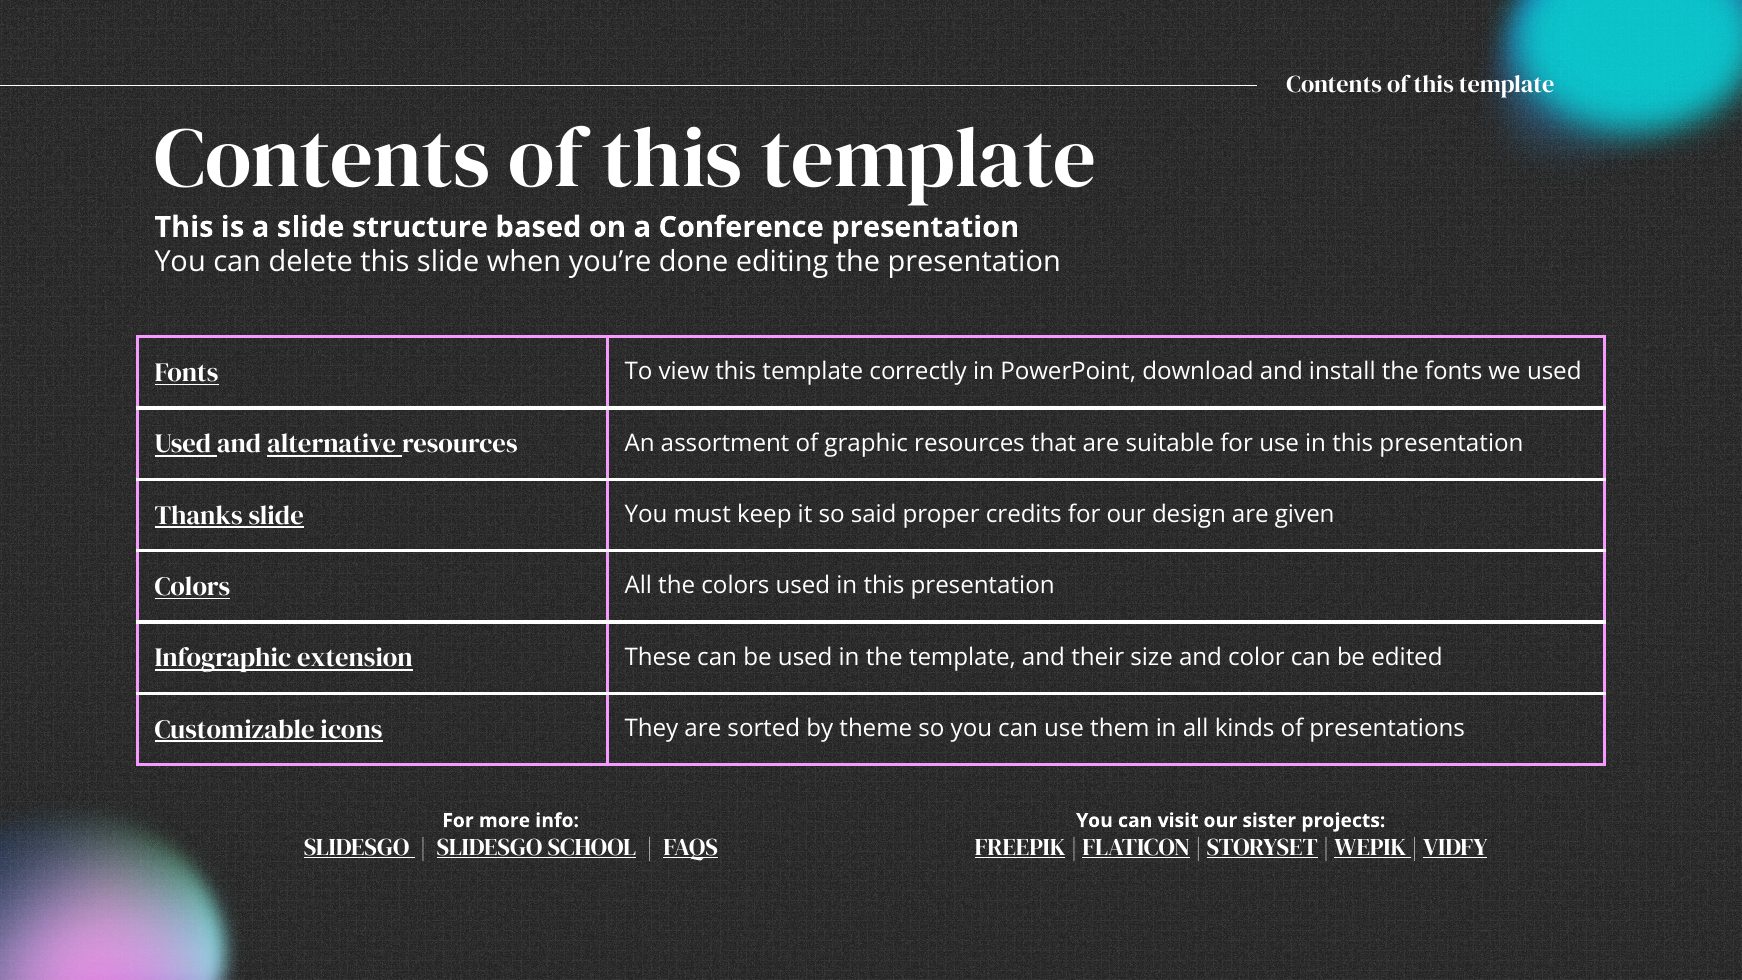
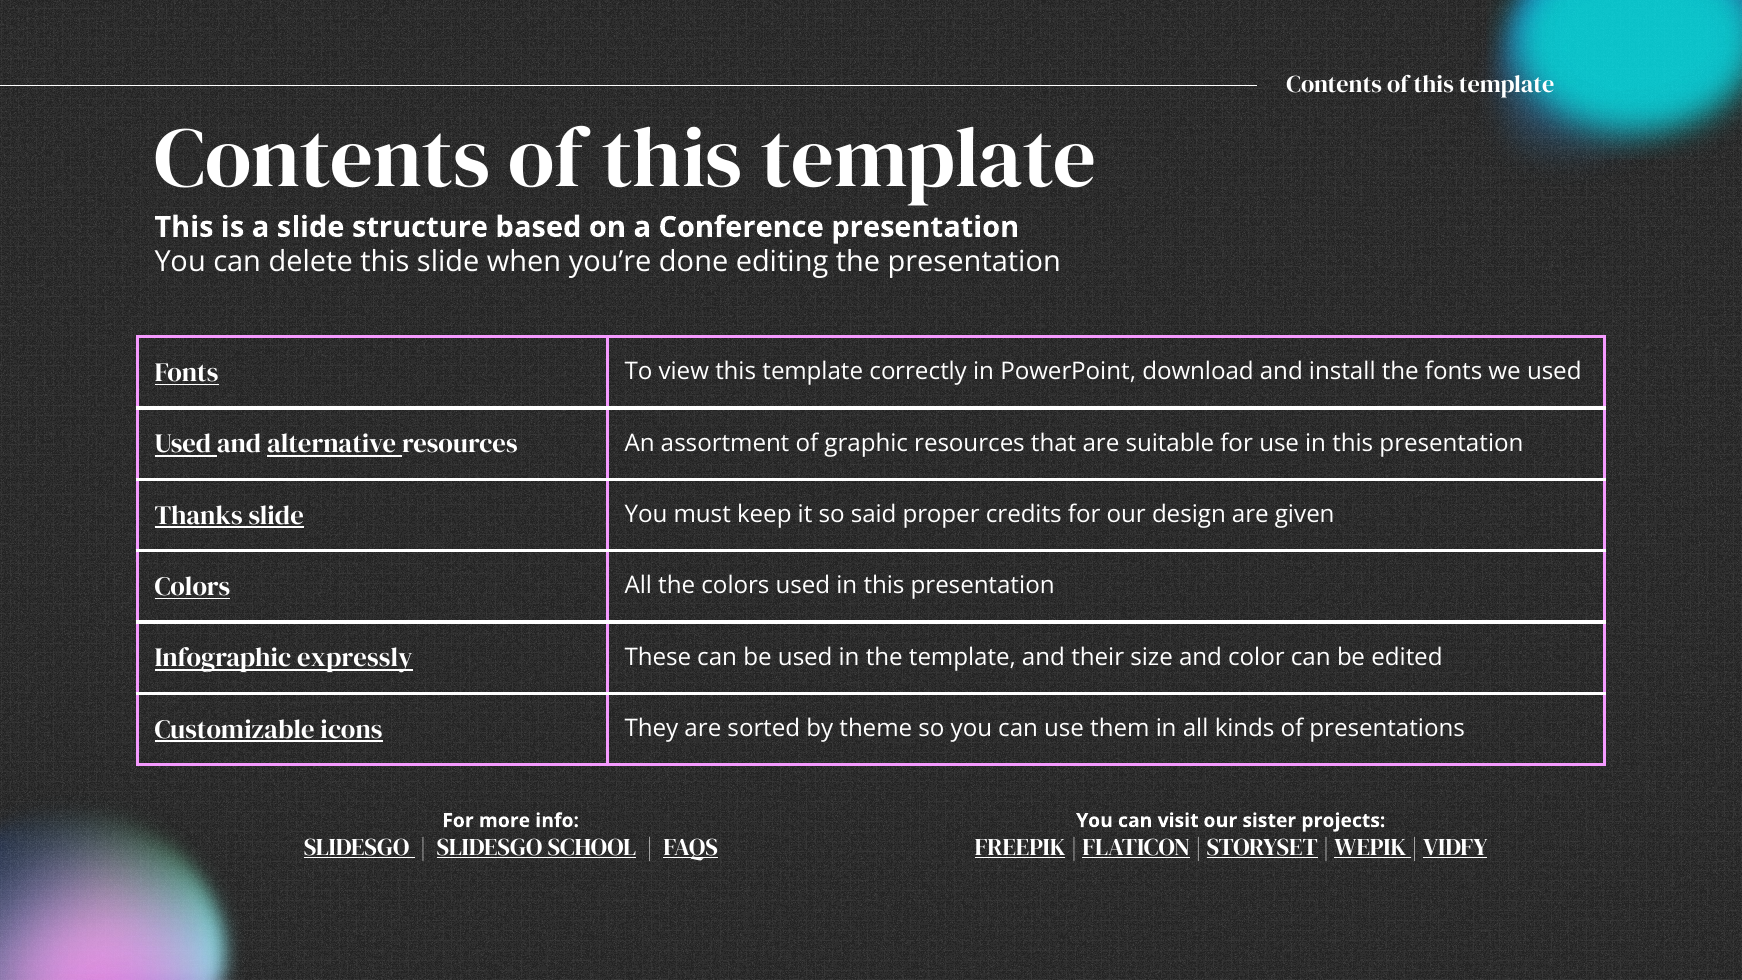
extension: extension -> expressly (355, 658)
